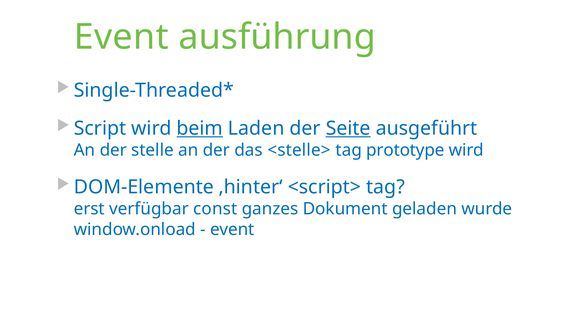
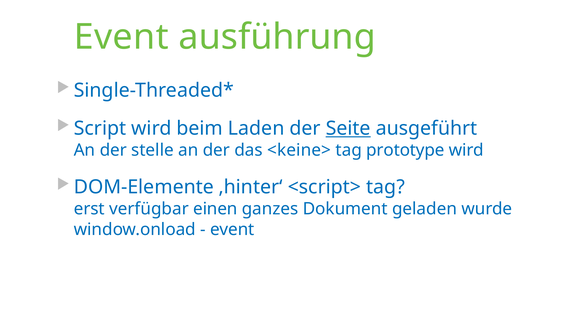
beim underline: present -> none (200, 129)
<stelle>: <stelle> -> <keine> (299, 150)
const: const -> einen (215, 209)
